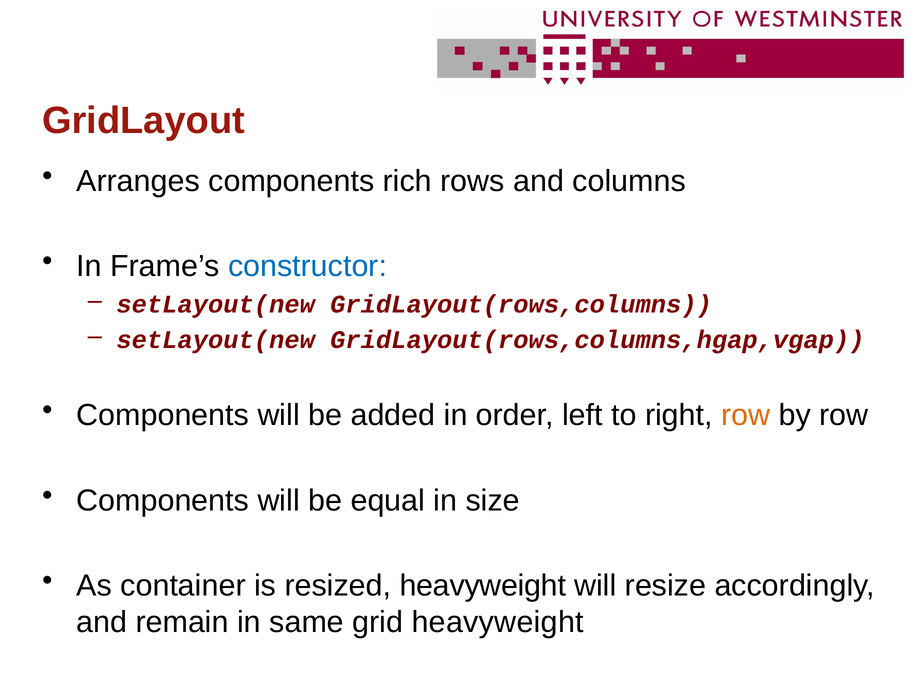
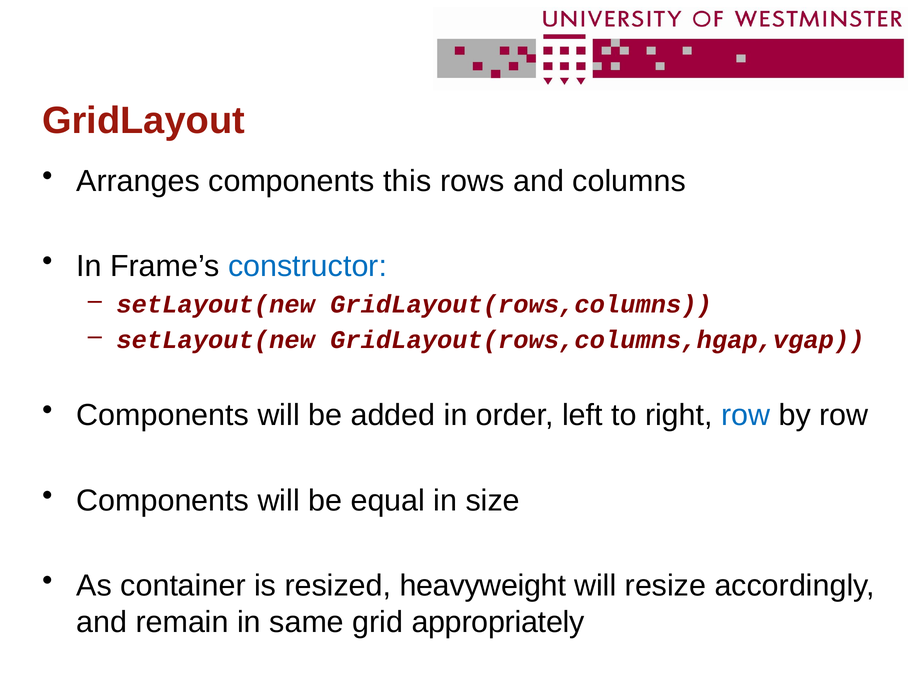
rich: rich -> this (407, 181)
row colour: orange -> blue (746, 416)
grid heavyweight: heavyweight -> appropriately (498, 623)
